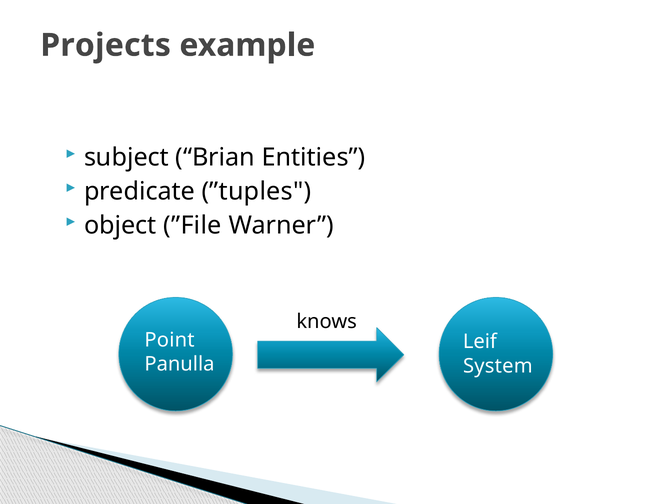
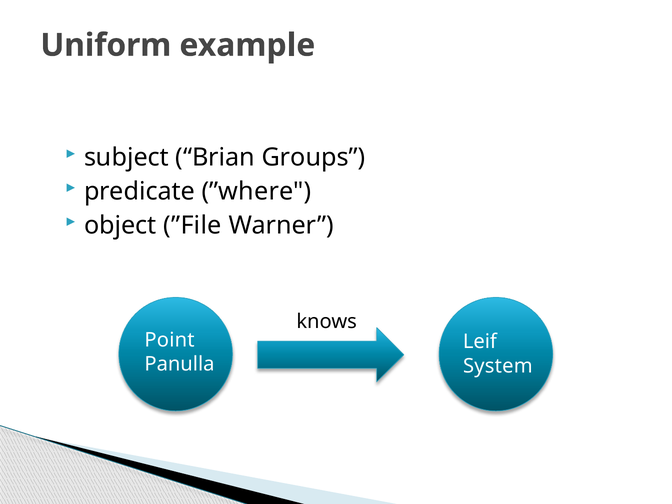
Projects: Projects -> Uniform (106, 45)
Entities: Entities -> Groups (313, 158)
”tuples: ”tuples -> ”where (256, 192)
